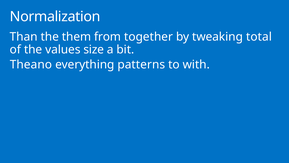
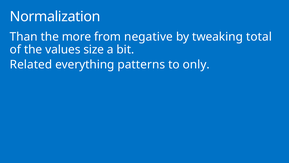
them: them -> more (77, 37)
together: together -> negative (149, 37)
Theano: Theano -> Related (31, 64)
with: with -> only (196, 64)
